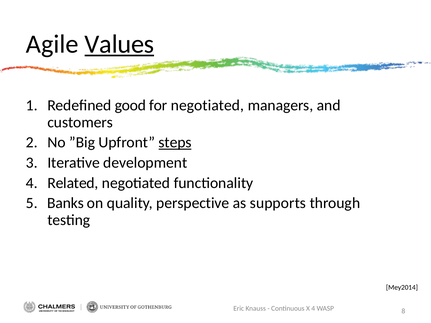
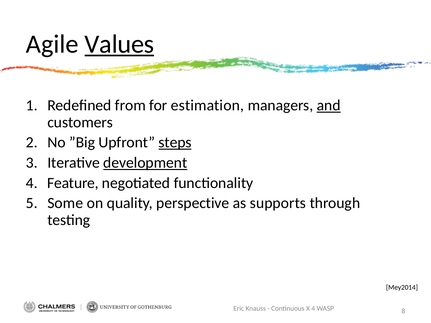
good: good -> from (130, 106)
for negotiated: negotiated -> estimation (207, 106)
and underline: none -> present (329, 106)
development underline: none -> present (145, 163)
Related: Related -> Feature (73, 183)
Banks: Banks -> Some (65, 203)
